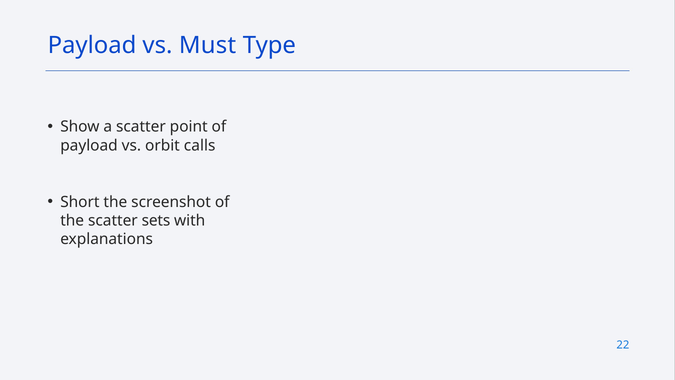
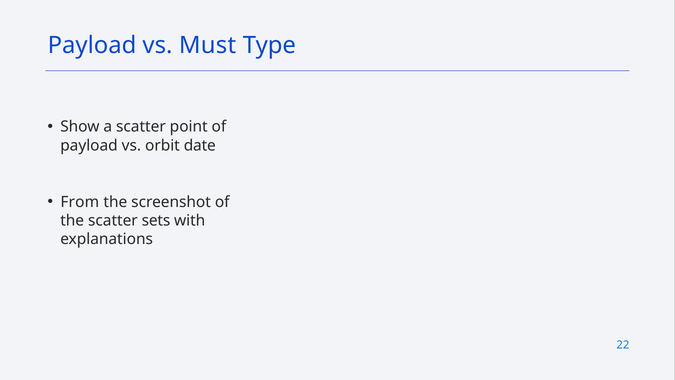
calls: calls -> date (200, 145)
Short: Short -> From (80, 202)
